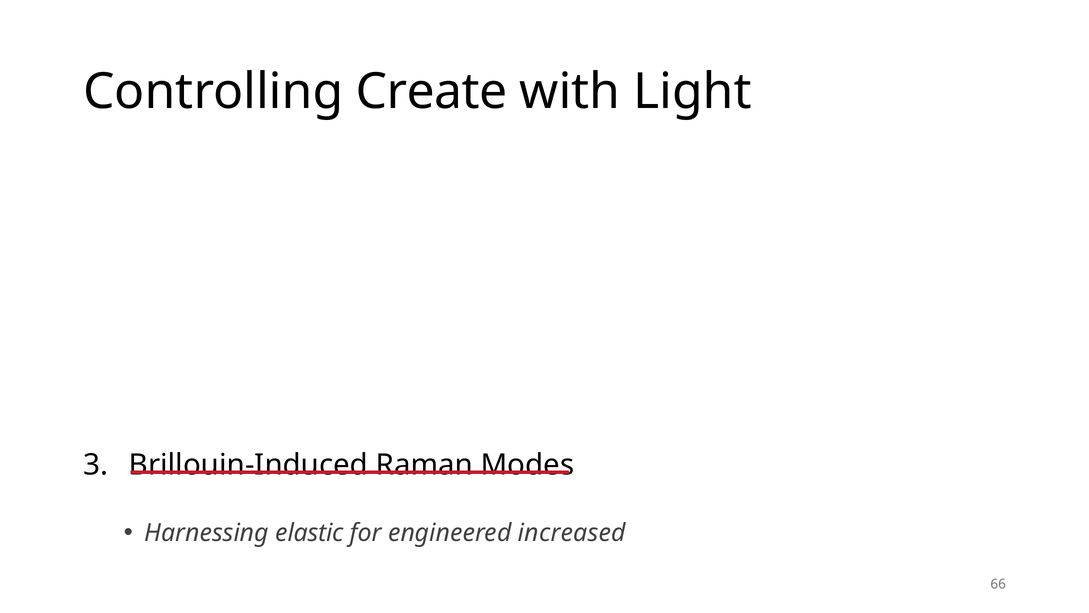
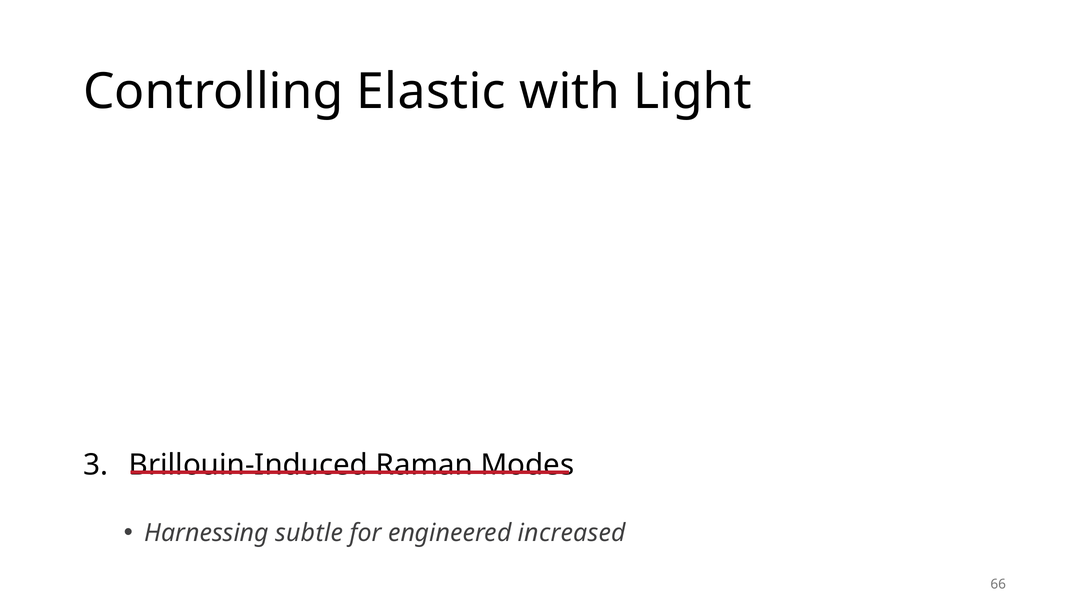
Create: Create -> Elastic (431, 91)
elastic: elastic -> subtle (309, 532)
